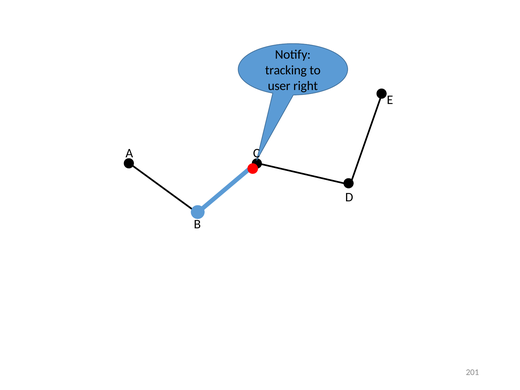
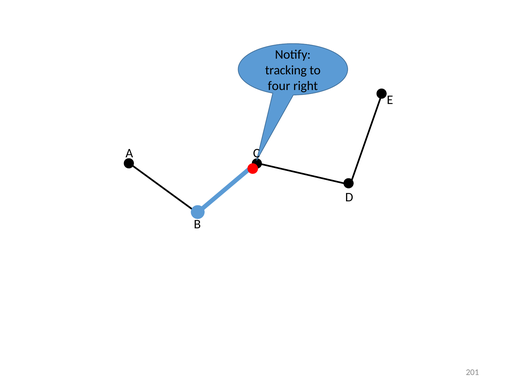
user: user -> four (279, 86)
